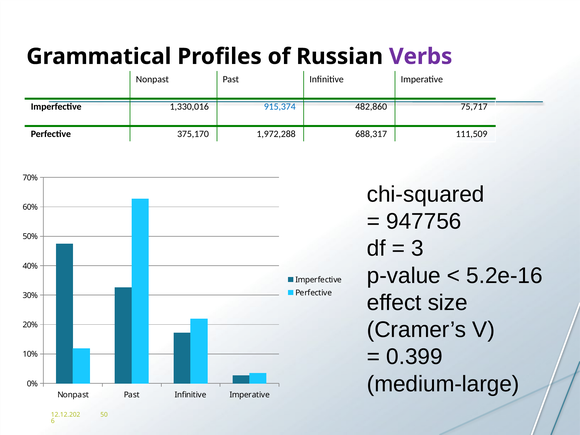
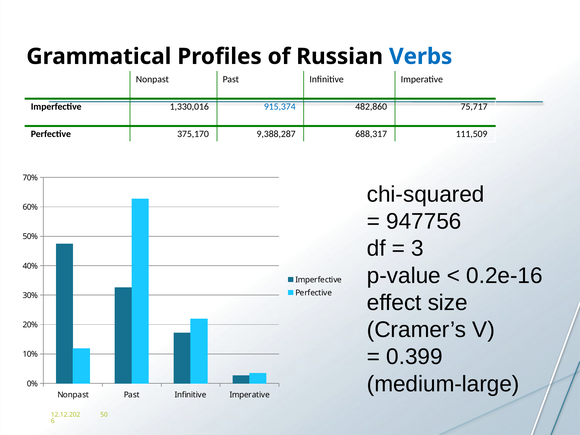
Verbs colour: purple -> blue (421, 56)
1,972,288: 1,972,288 -> 9,388,287 (276, 134)
5.2e-16: 5.2e-16 -> 0.2e-16 (504, 276)
